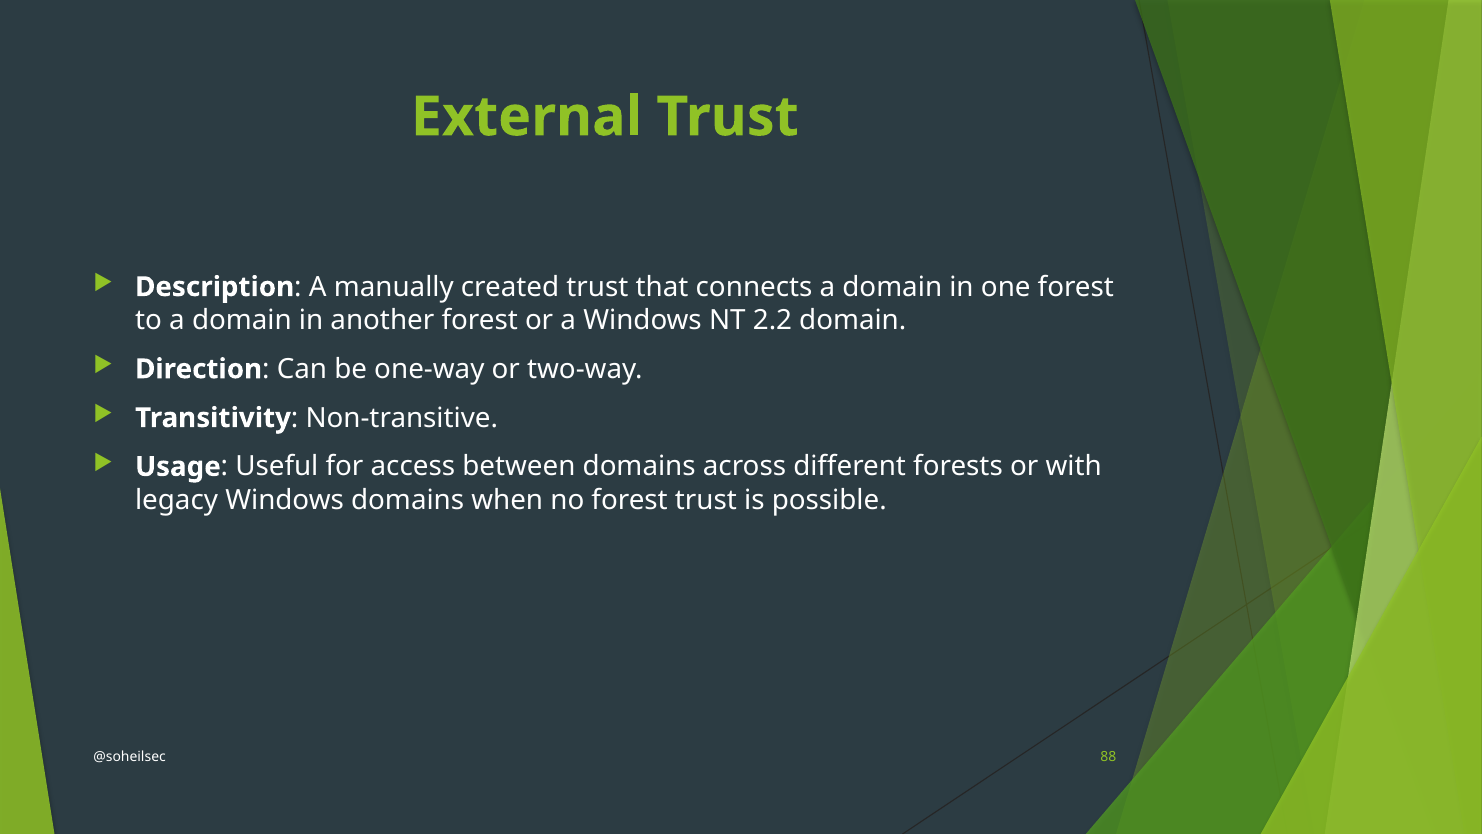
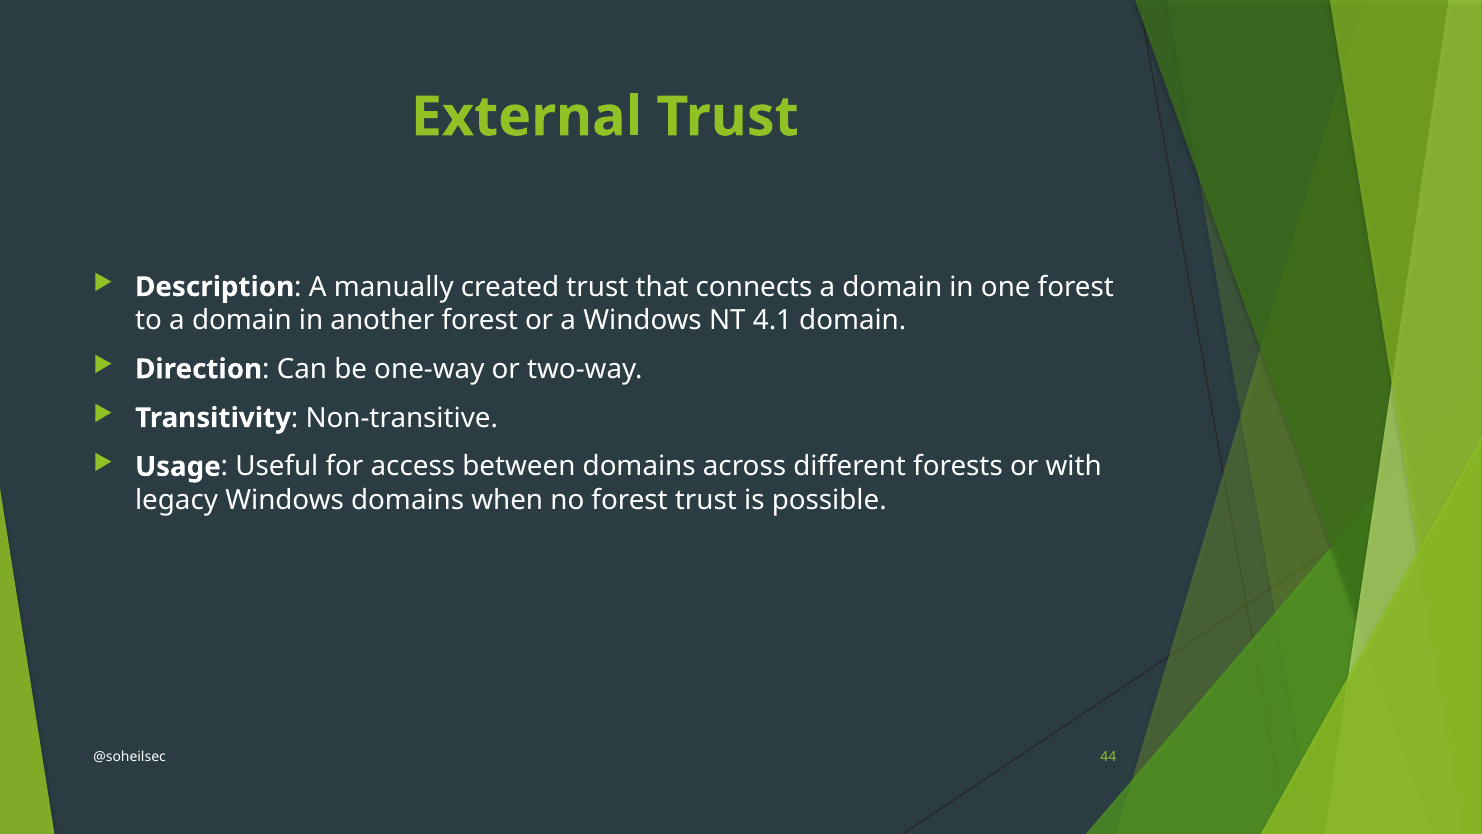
2.2: 2.2 -> 4.1 (773, 320)
88: 88 -> 44 (1108, 756)
